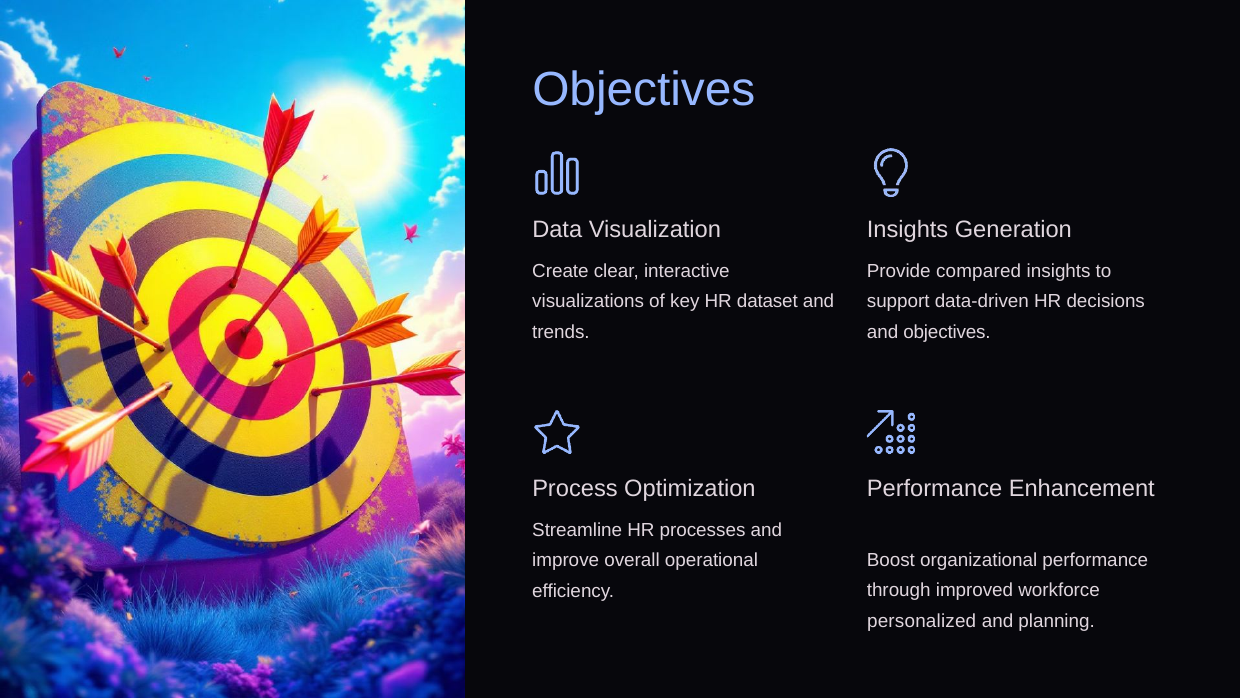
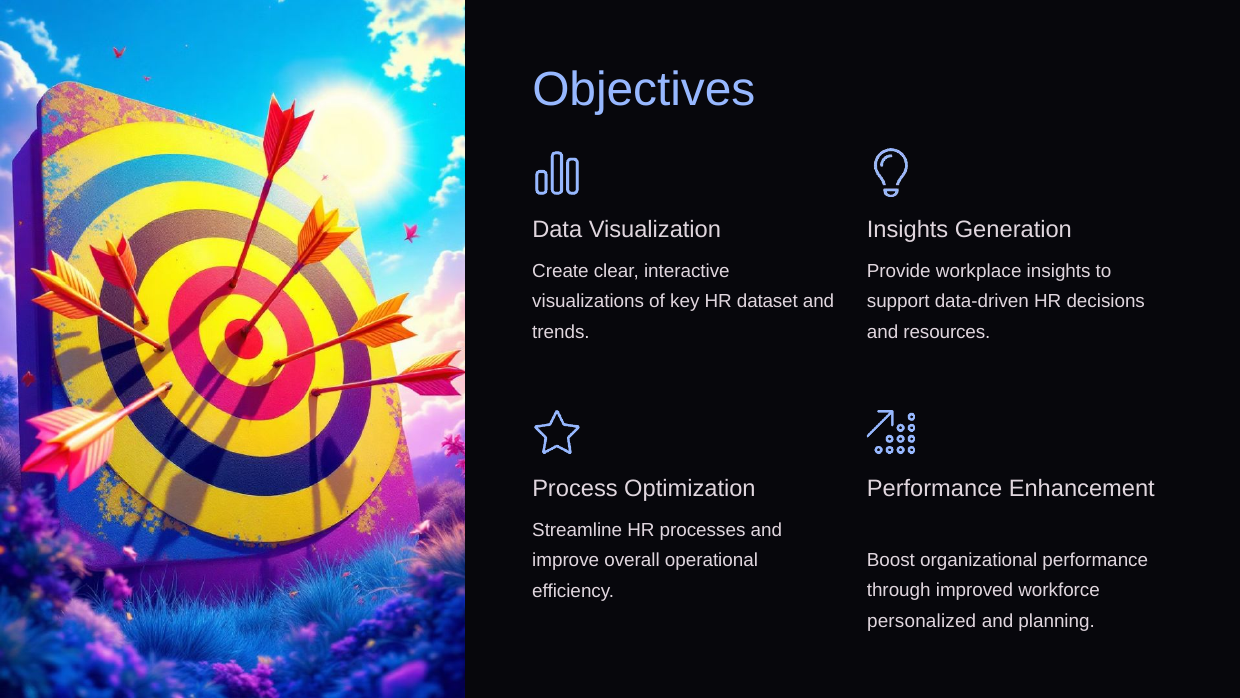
compared: compared -> workplace (979, 271)
and objectives: objectives -> resources (947, 332)
